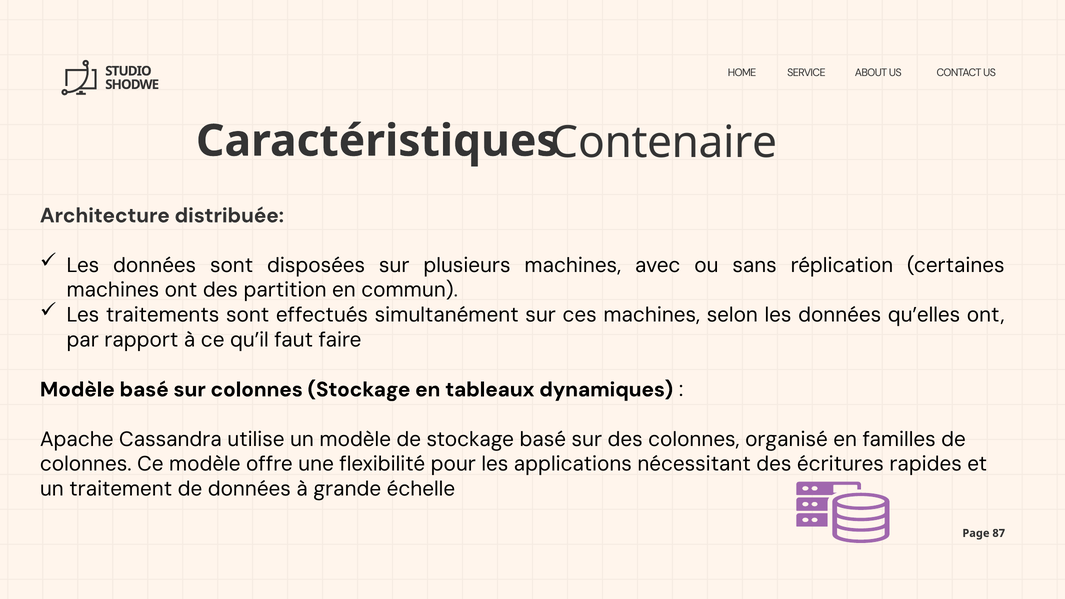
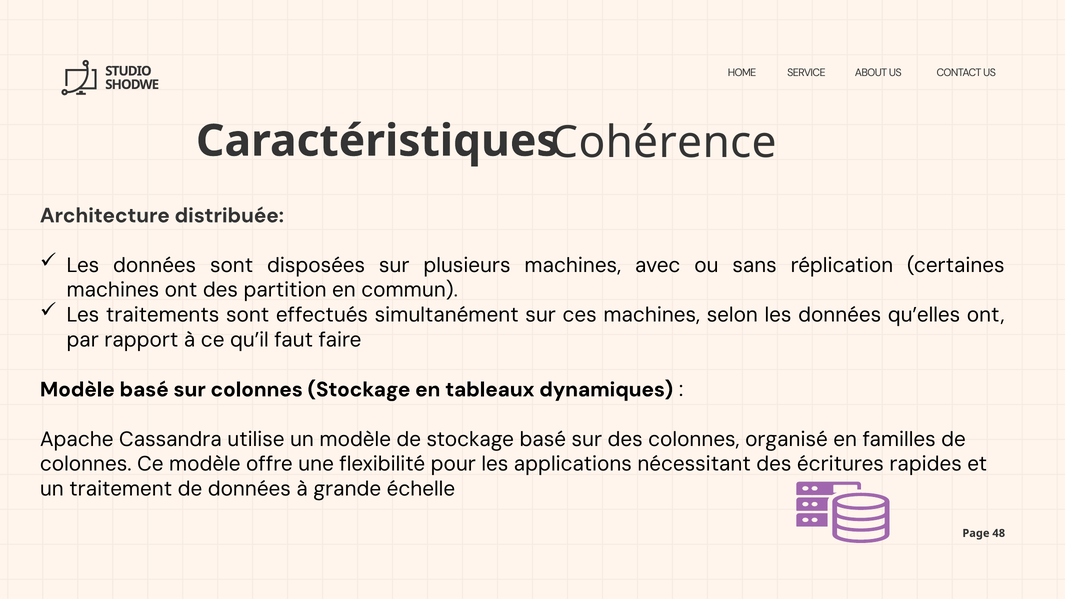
Contenaire: Contenaire -> Cohérence (664, 142)
87: 87 -> 48 (999, 533)
